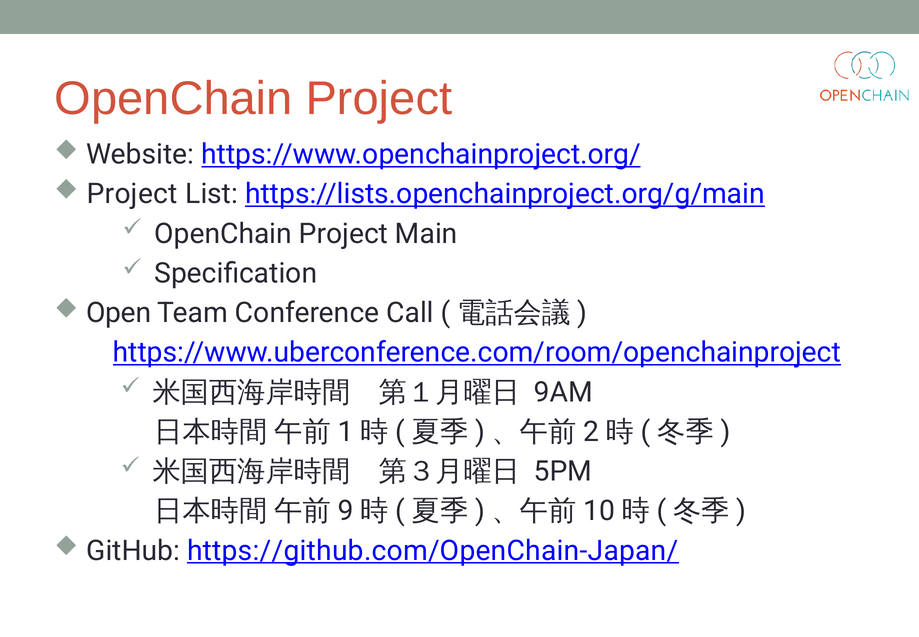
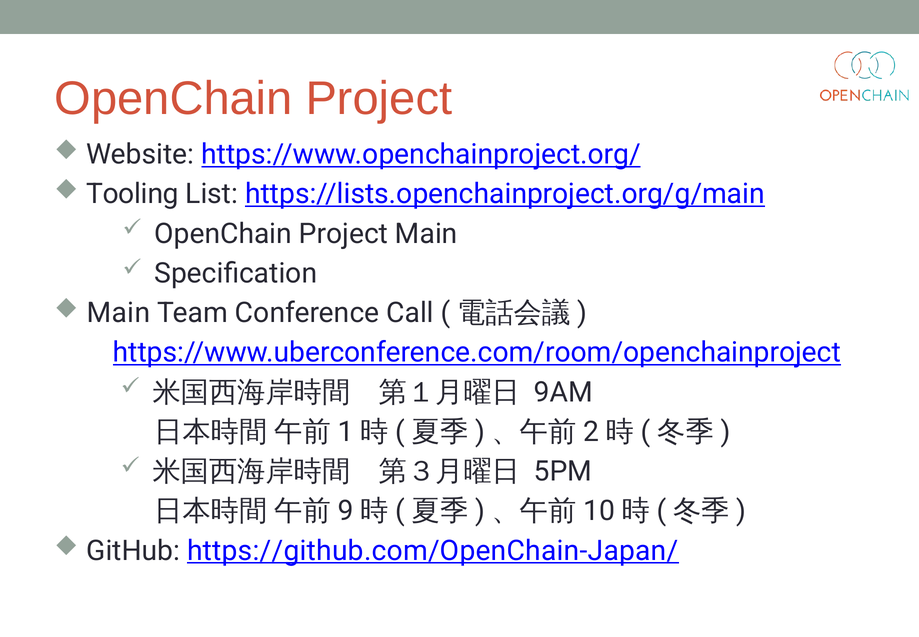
Project: Project -> Tooling (132, 194)
Open: Open -> Main (118, 313)
